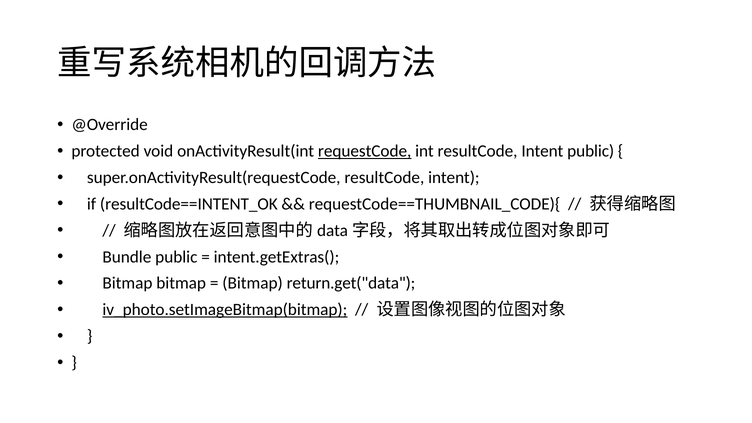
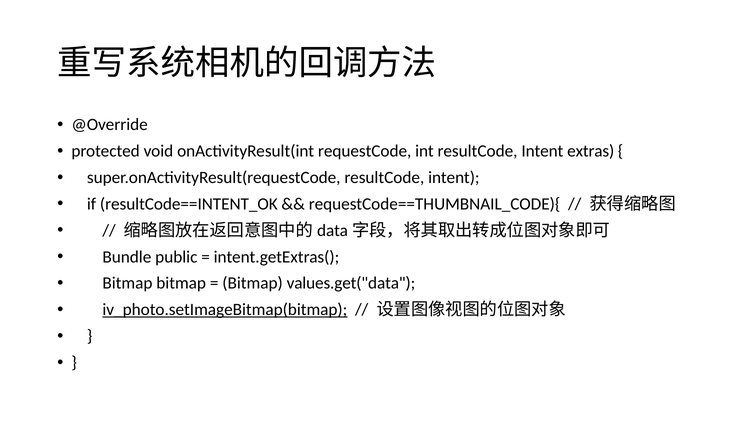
requestCode underline: present -> none (365, 151)
Intent public: public -> extras (591, 151)
return.get("data: return.get("data -> values.get("data (351, 283)
